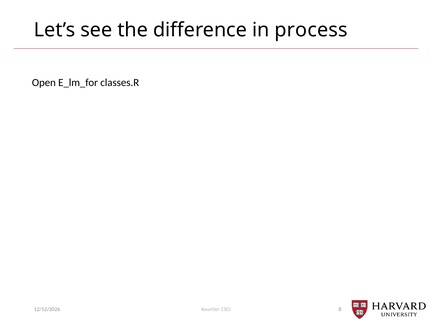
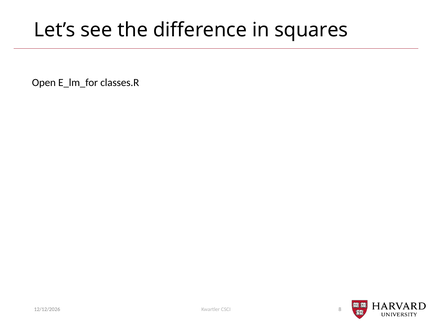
process: process -> squares (311, 30)
